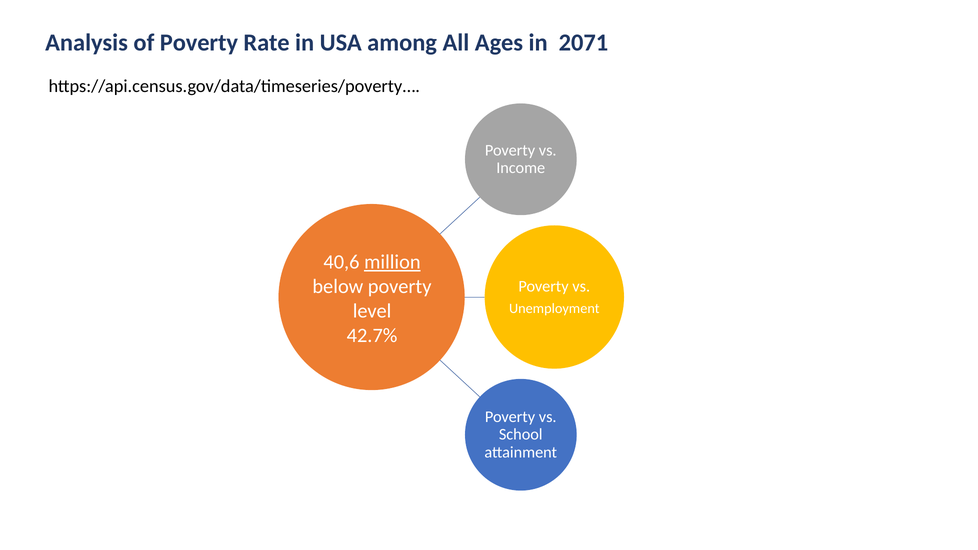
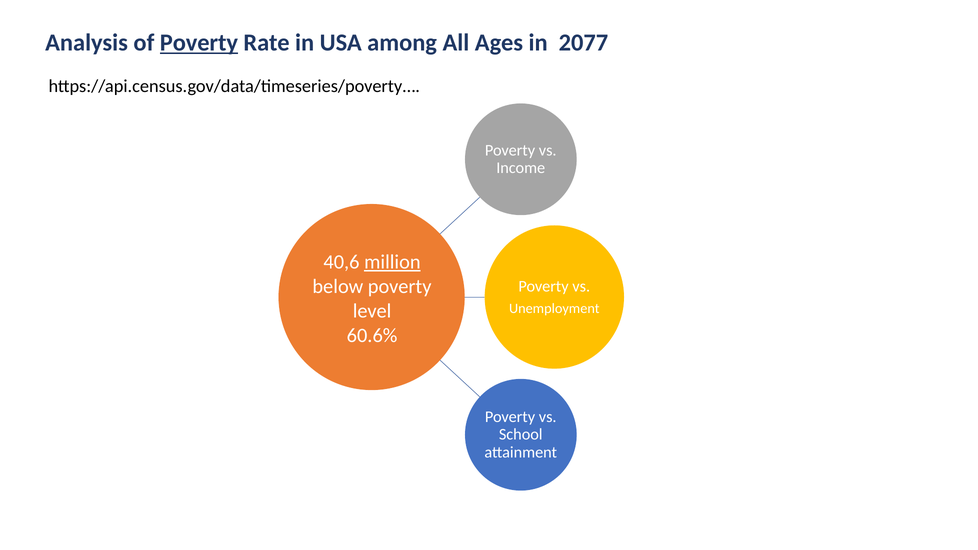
Poverty underline: none -> present (199, 43)
2071: 2071 -> 2077 (583, 43)
42.7%: 42.7% -> 60.6% (372, 336)
